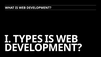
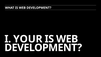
TYPES: TYPES -> YOUR (28, 39)
